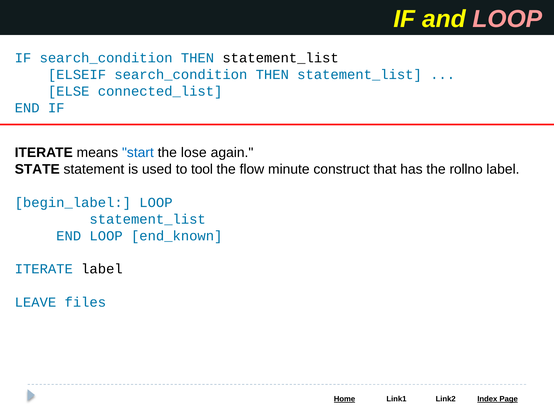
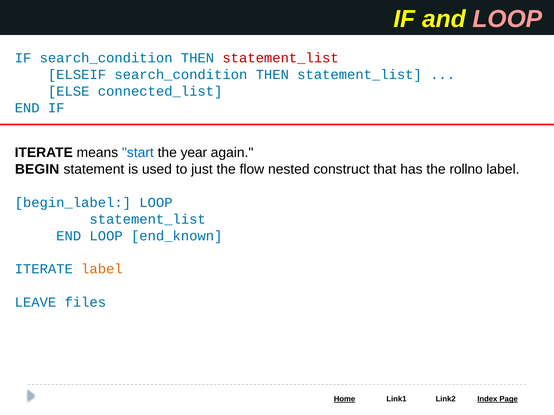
statement_list colour: black -> red (281, 58)
lose: lose -> year (194, 153)
STATE: STATE -> BEGIN (37, 170)
tool: tool -> just (202, 170)
minute: minute -> nested (289, 170)
label colour: black -> orange (102, 269)
